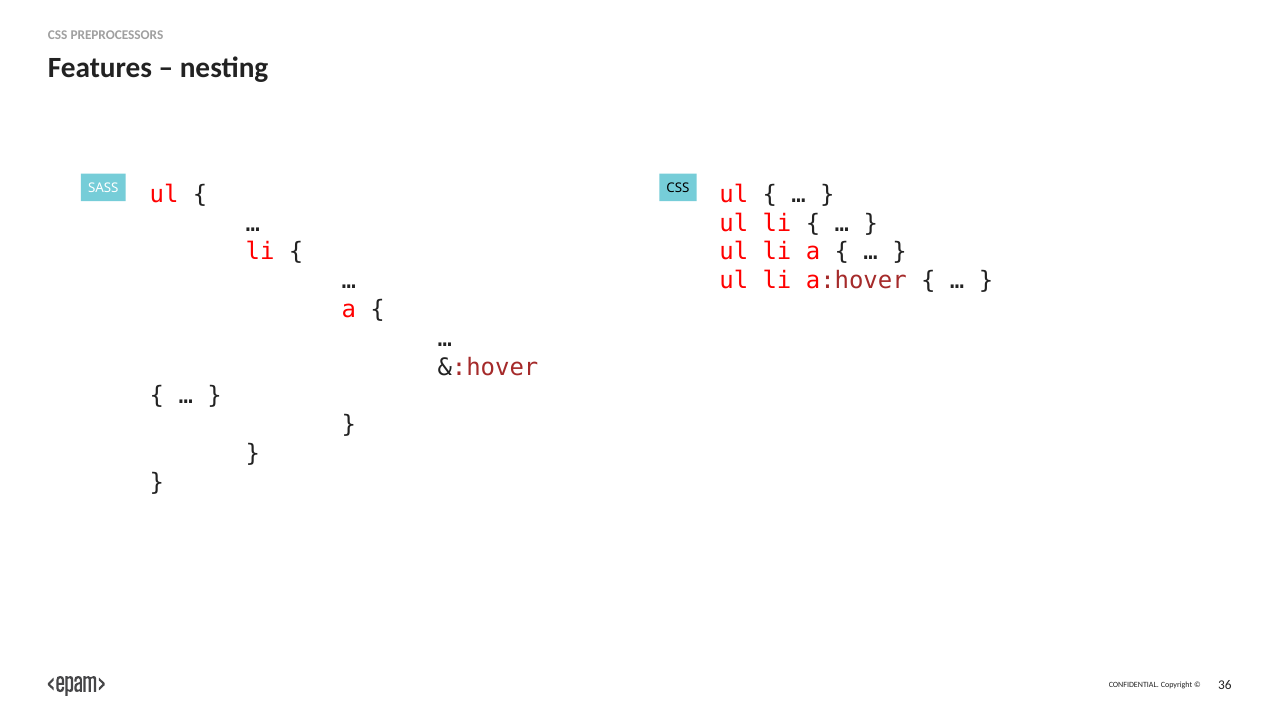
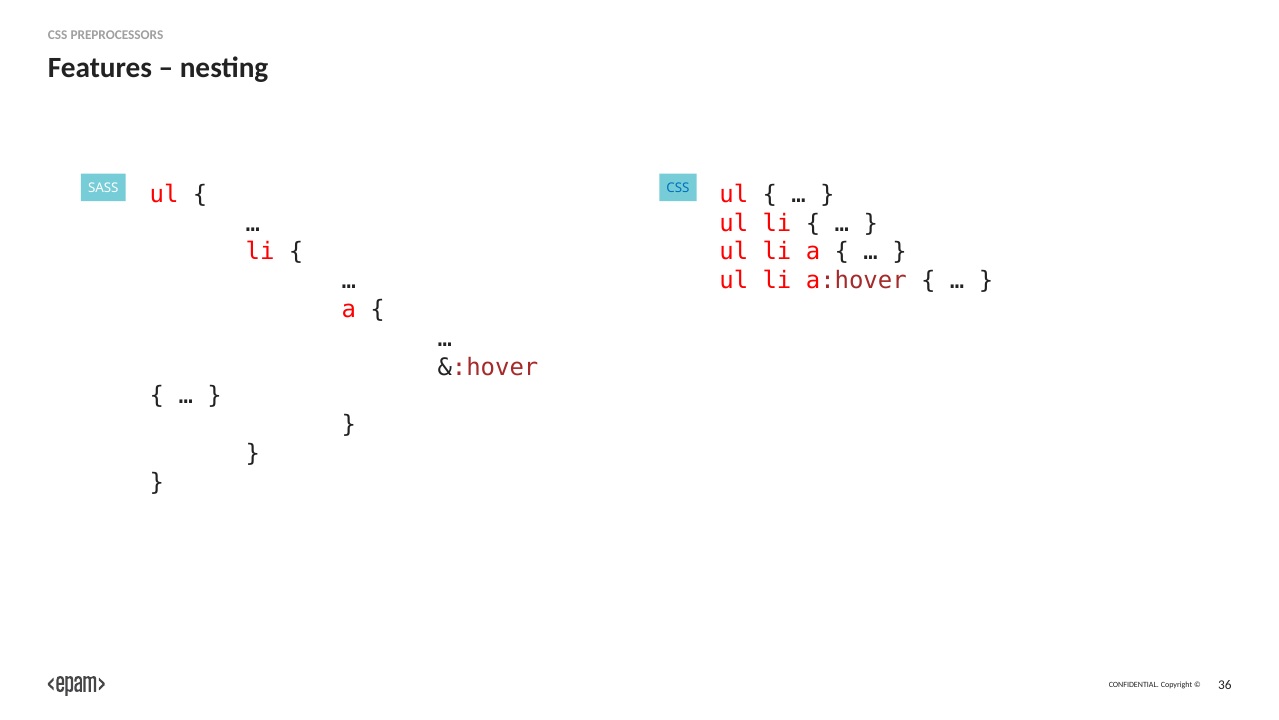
CSS colour: black -> blue (678, 188)
